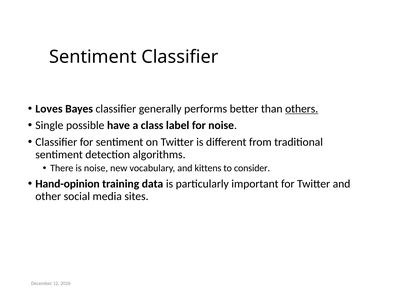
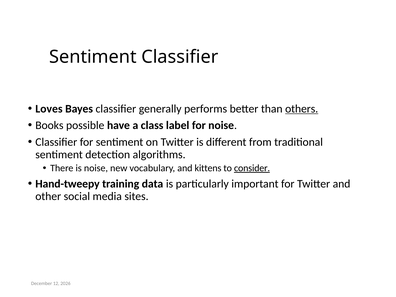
Single: Single -> Books (49, 125)
consider underline: none -> present (252, 168)
Hand-opinion: Hand-opinion -> Hand-tweepy (67, 184)
